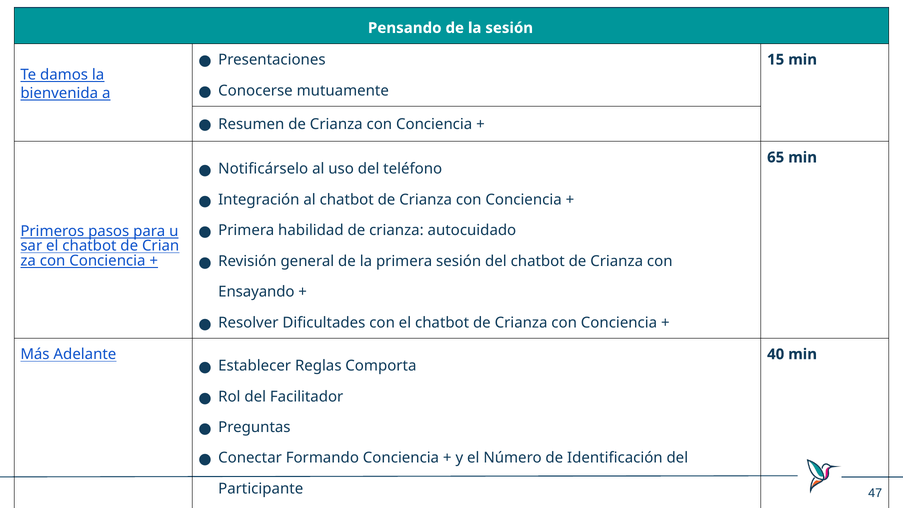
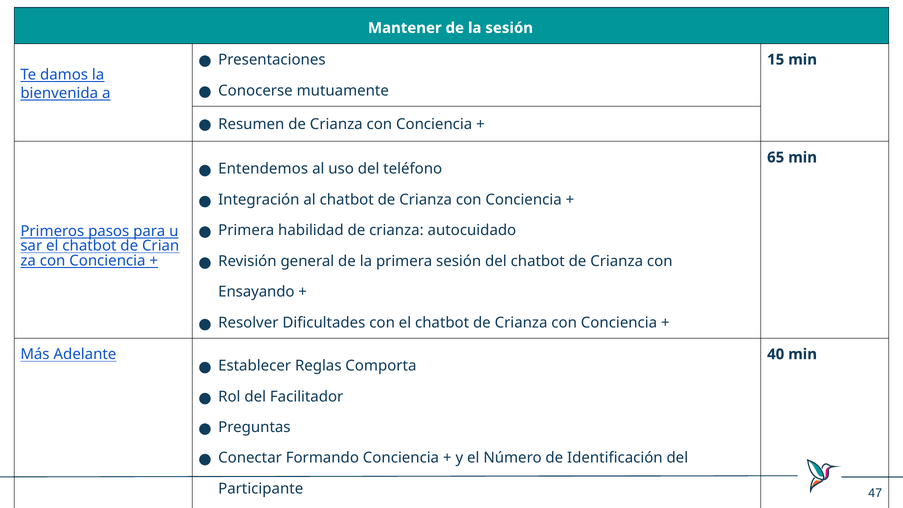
Pensando: Pensando -> Mantener (405, 28)
Notificárselo: Notificárselo -> Entendemos (263, 169)
